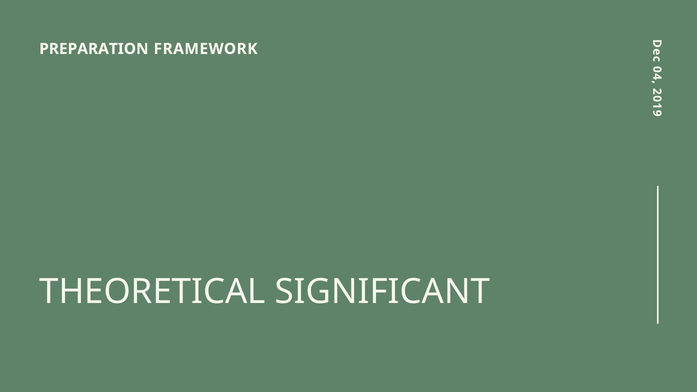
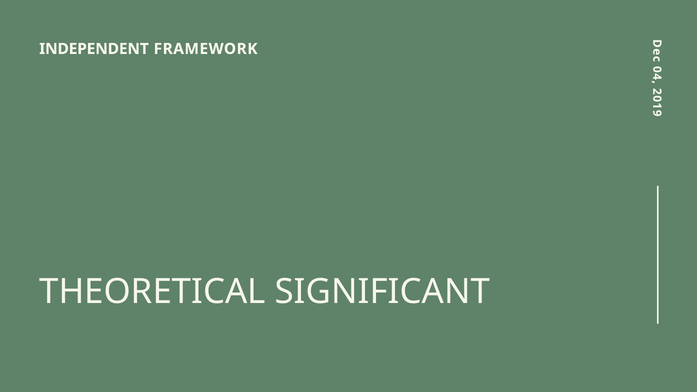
PREPARATION: PREPARATION -> INDEPENDENT (94, 49)
